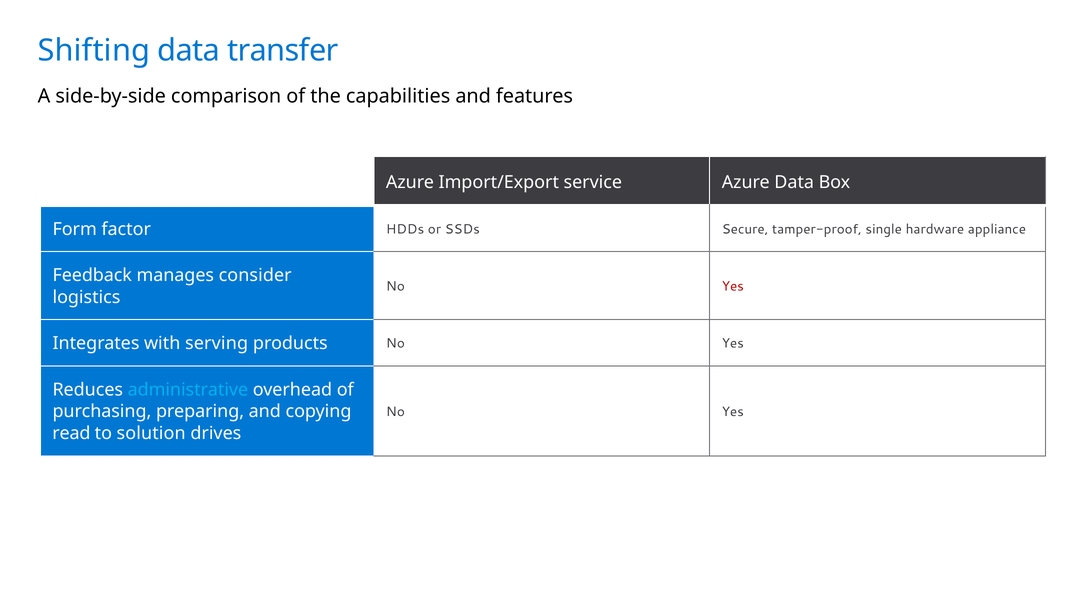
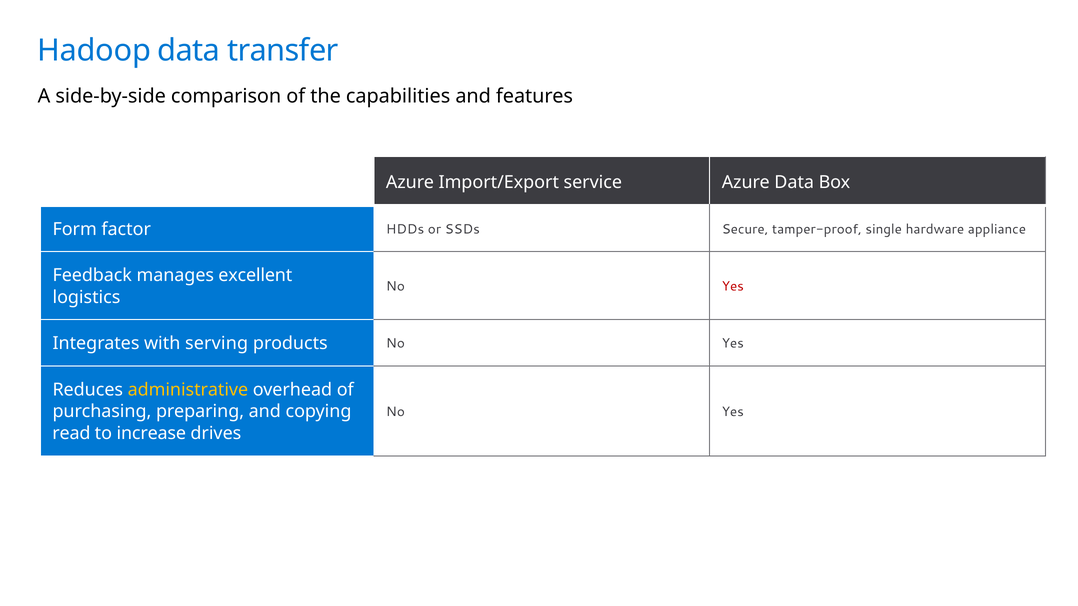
Shifting: Shifting -> Hadoop (94, 51)
consider: consider -> excellent (255, 276)
administrative colour: light blue -> yellow (188, 390)
solution: solution -> increase (151, 434)
